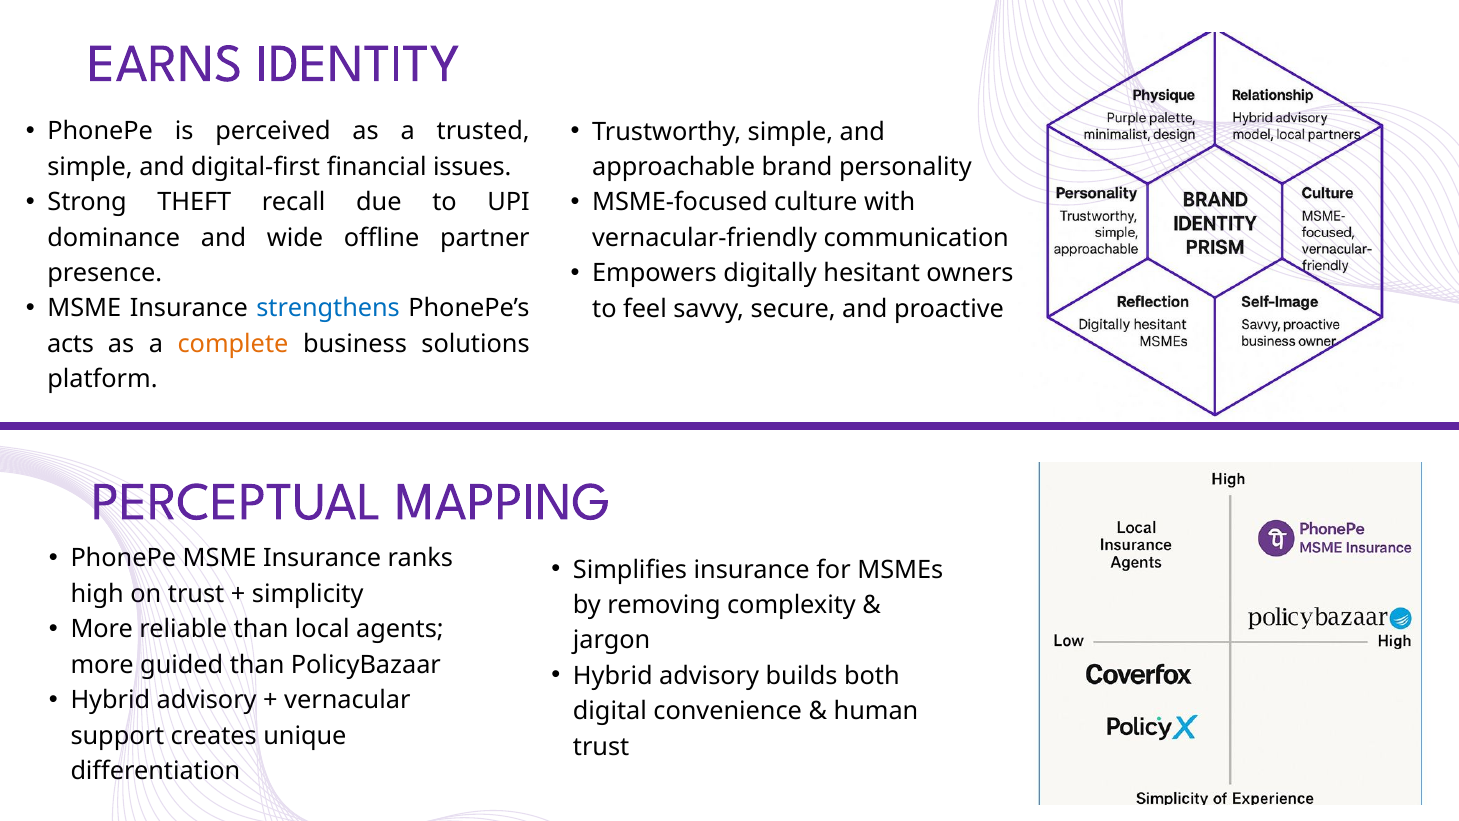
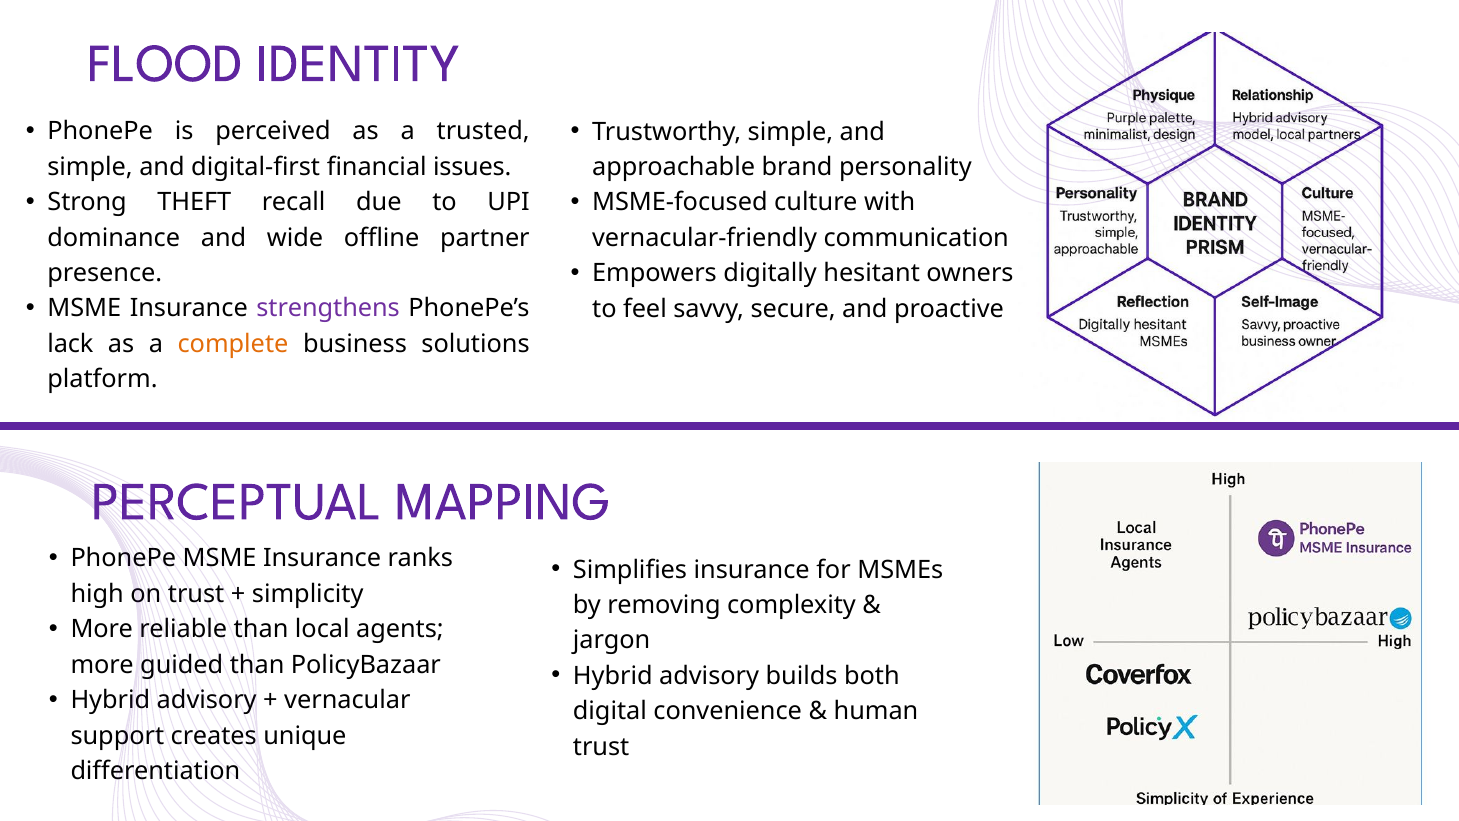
EARNS: EARNS -> FLOOD (165, 63)
strengthens colour: blue -> purple (328, 309)
acts: acts -> lack (70, 344)
